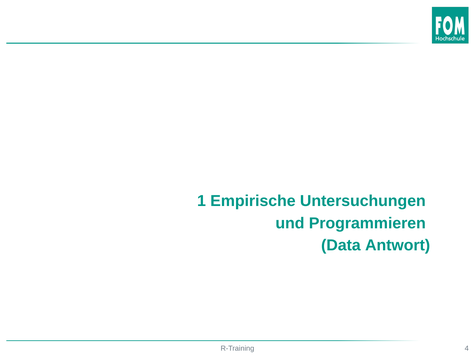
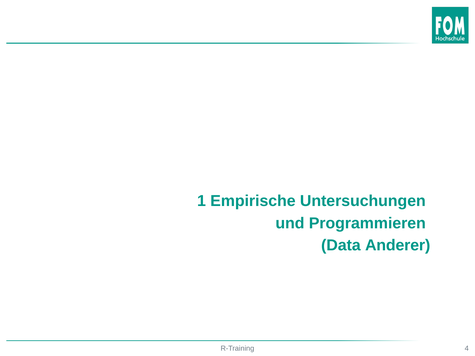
Antwort: Antwort -> Anderer (398, 246)
